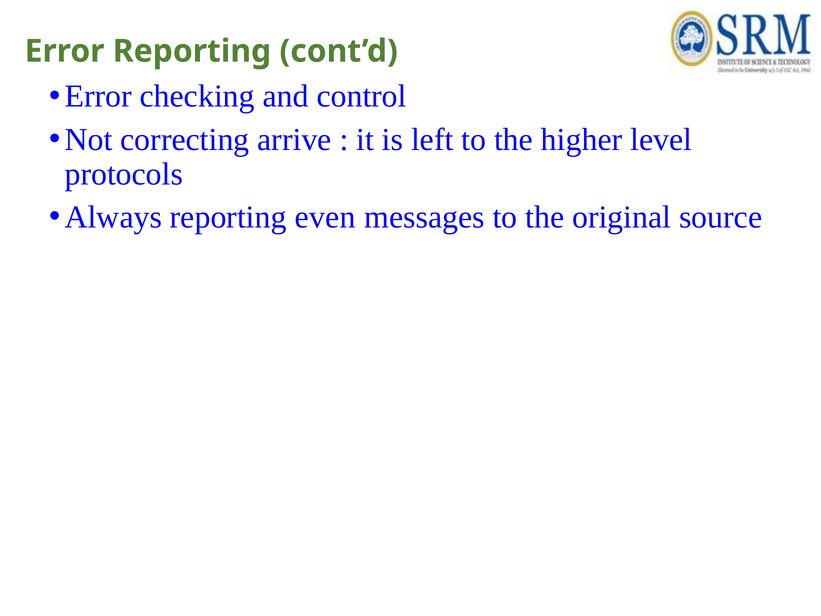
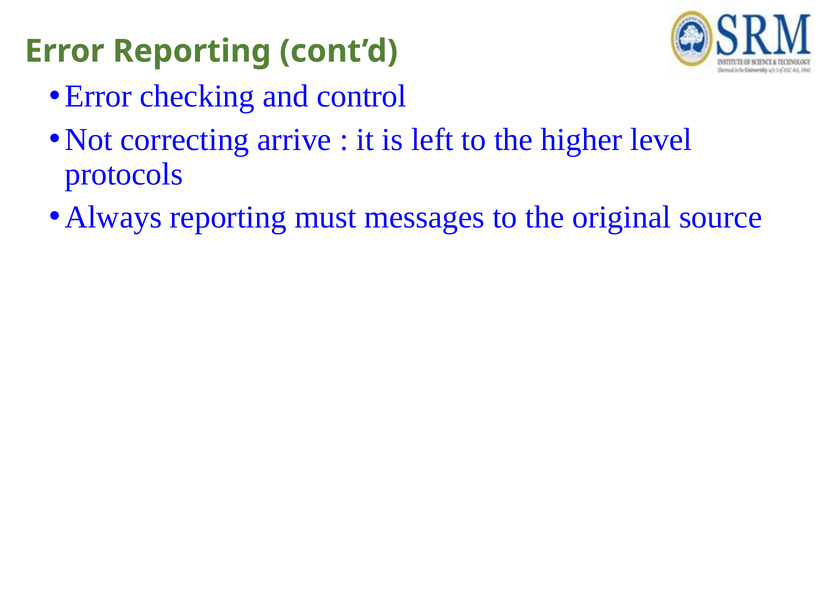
even: even -> must (325, 217)
